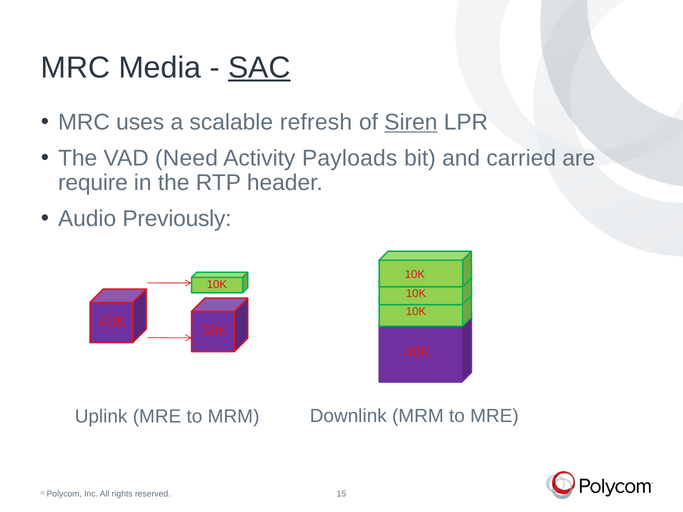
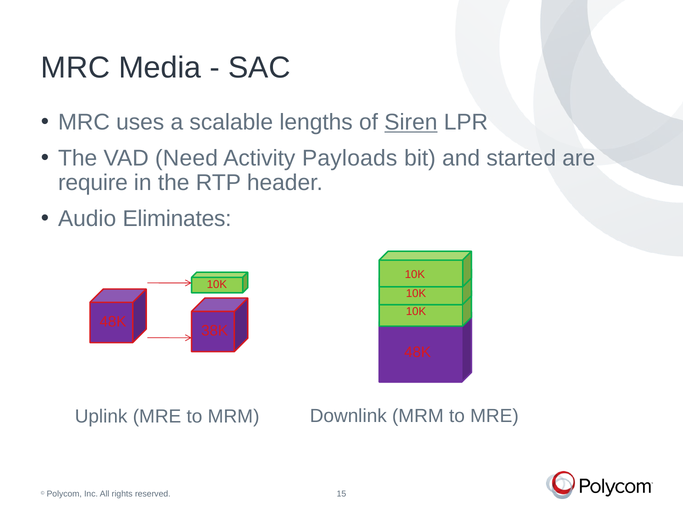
SAC underline: present -> none (259, 68)
refresh: refresh -> lengths (316, 122)
carried: carried -> started (521, 158)
Previously: Previously -> Eliminates (177, 219)
